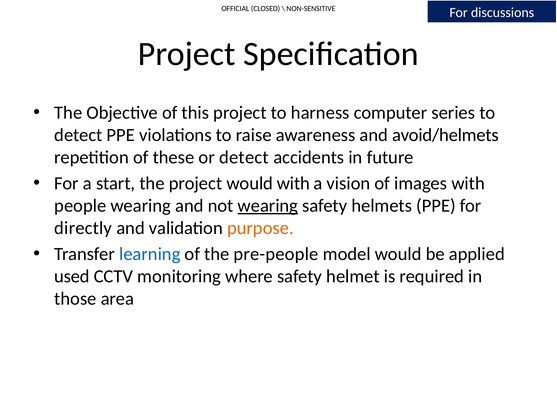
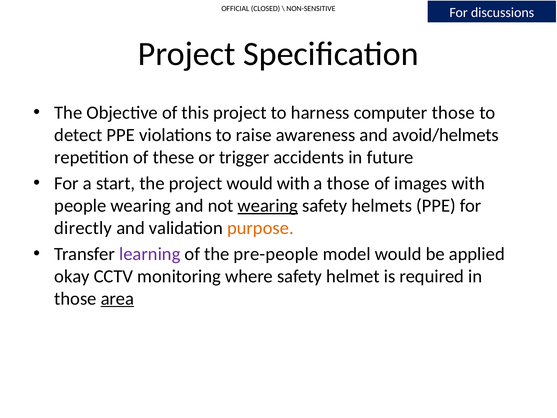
computer series: series -> those (453, 113)
or detect: detect -> trigger (244, 157)
a vision: vision -> those (348, 183)
learning colour: blue -> purple (150, 254)
used: used -> okay (72, 276)
area underline: none -> present (117, 298)
